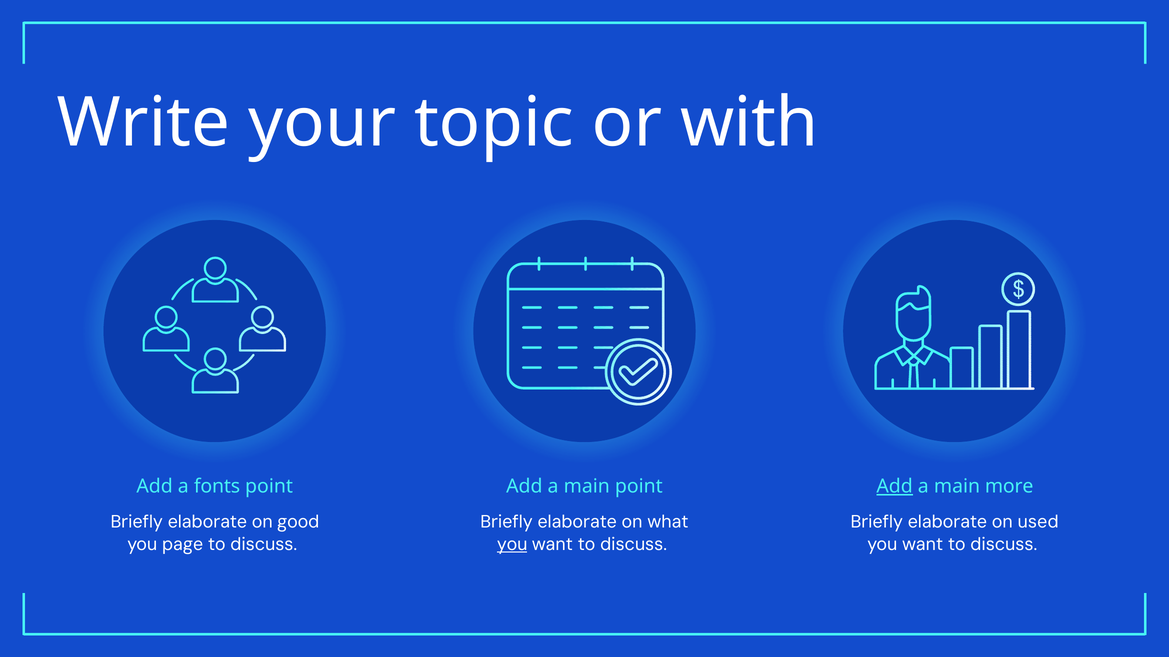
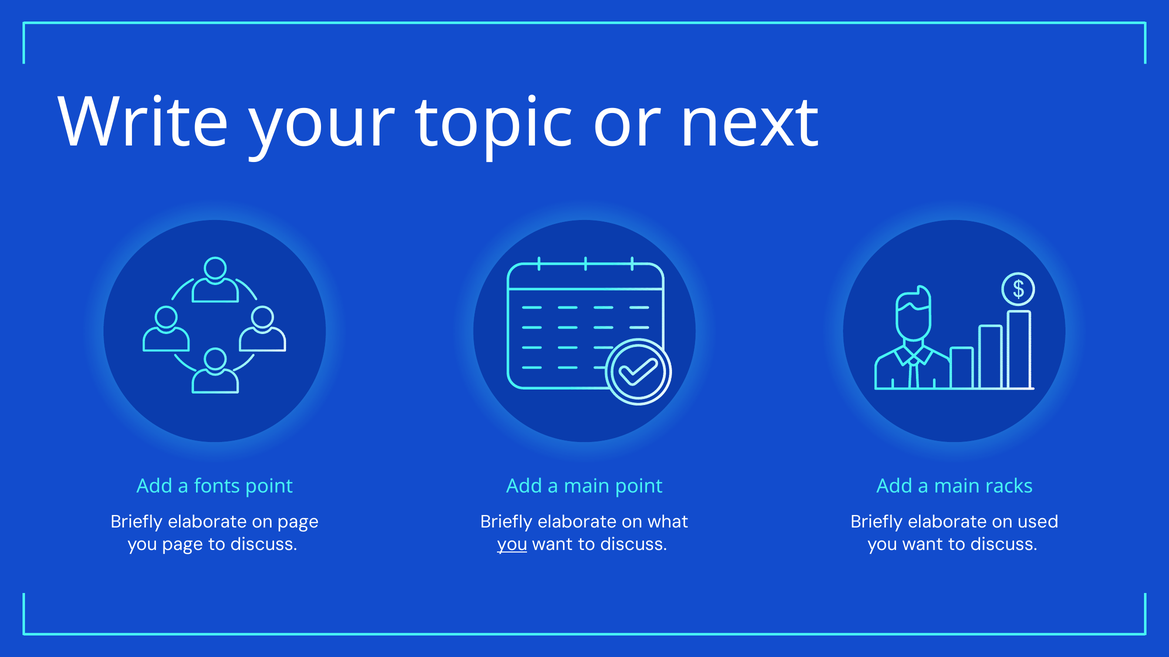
with: with -> next (749, 123)
Add underline: present -> none (895, 487)
more: more -> racks (1009, 487)
on good: good -> page (298, 522)
